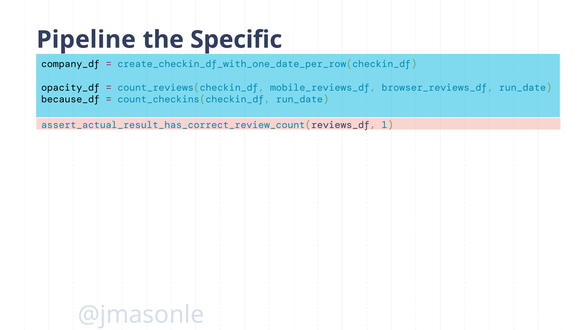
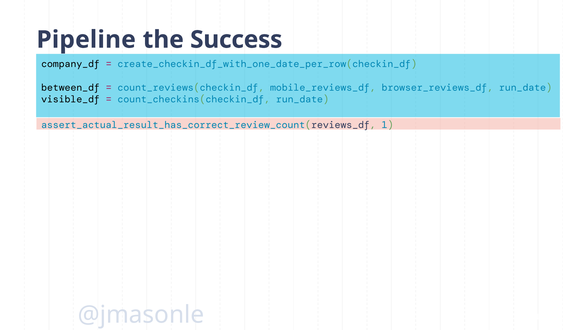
Specific: Specific -> Success (236, 40)
opacity_df: opacity_df -> between_df (71, 88)
because_df: because_df -> visible_df (71, 99)
